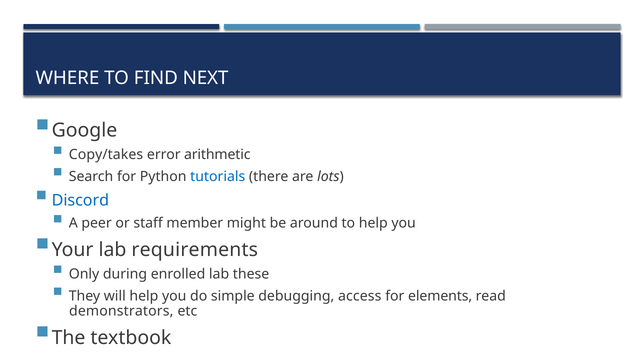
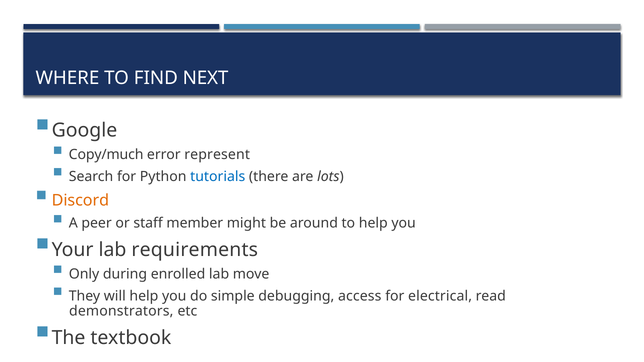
Copy/takes: Copy/takes -> Copy/much (106, 155)
arithmetic: arithmetic -> represent (217, 155)
Discord colour: blue -> orange (80, 201)
these: these -> move (251, 274)
elements: elements -> electrical (440, 296)
